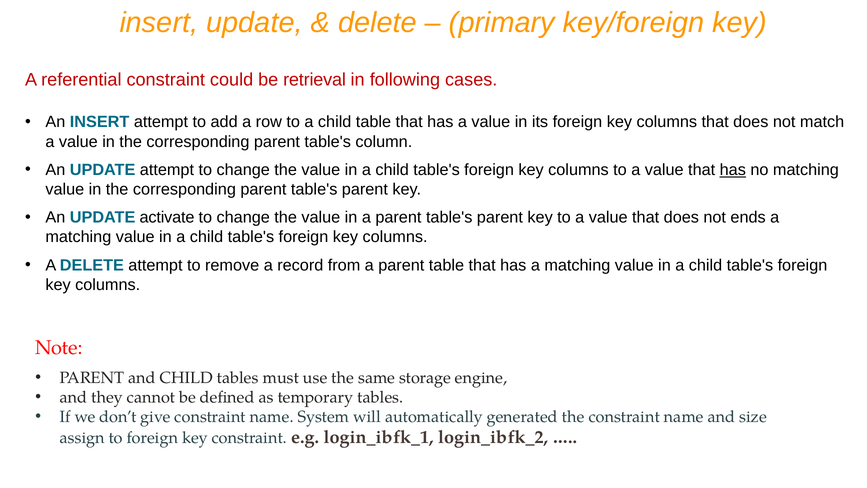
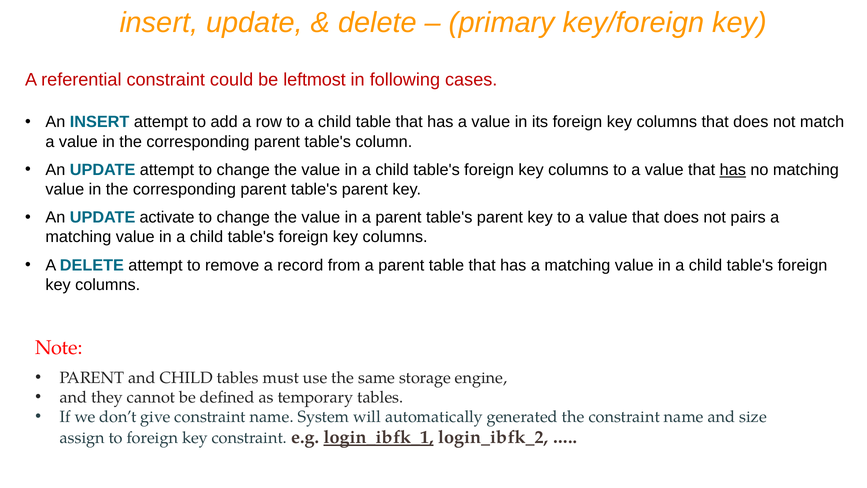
retrieval: retrieval -> leftmost (315, 80)
ends: ends -> pairs (748, 217)
login_ibfk_1 underline: none -> present (379, 437)
